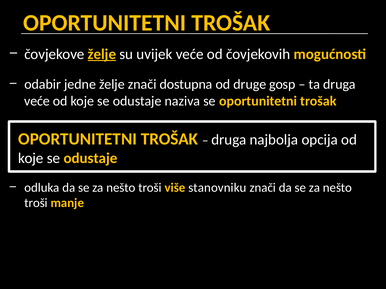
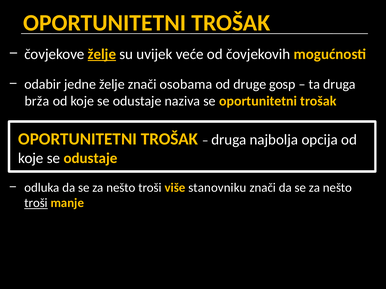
dostupna: dostupna -> osobama (186, 84)
veće: veće -> brža (37, 101)
troši underline: none -> present (36, 203)
